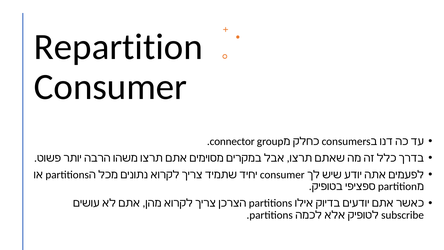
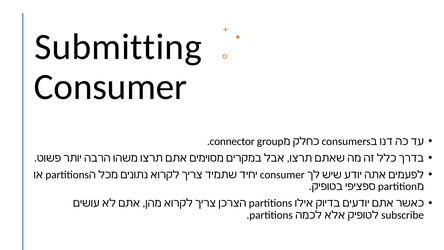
Repartition: Repartition -> Submitting (118, 47)
